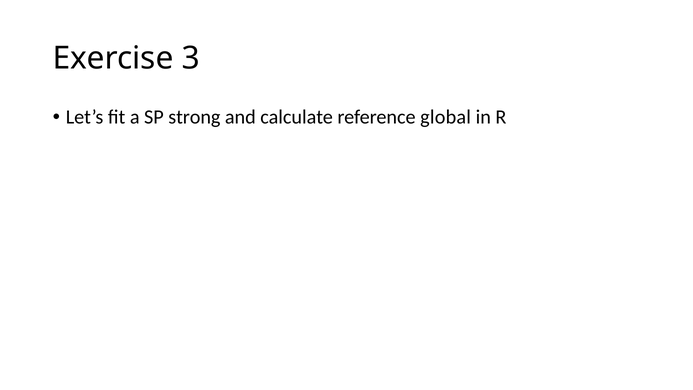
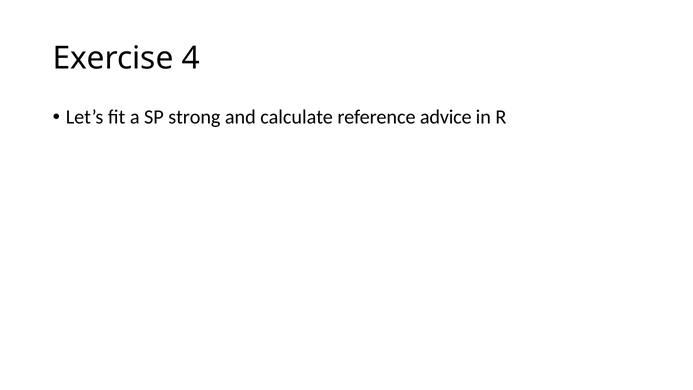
3: 3 -> 4 (191, 58)
global: global -> advice (446, 117)
